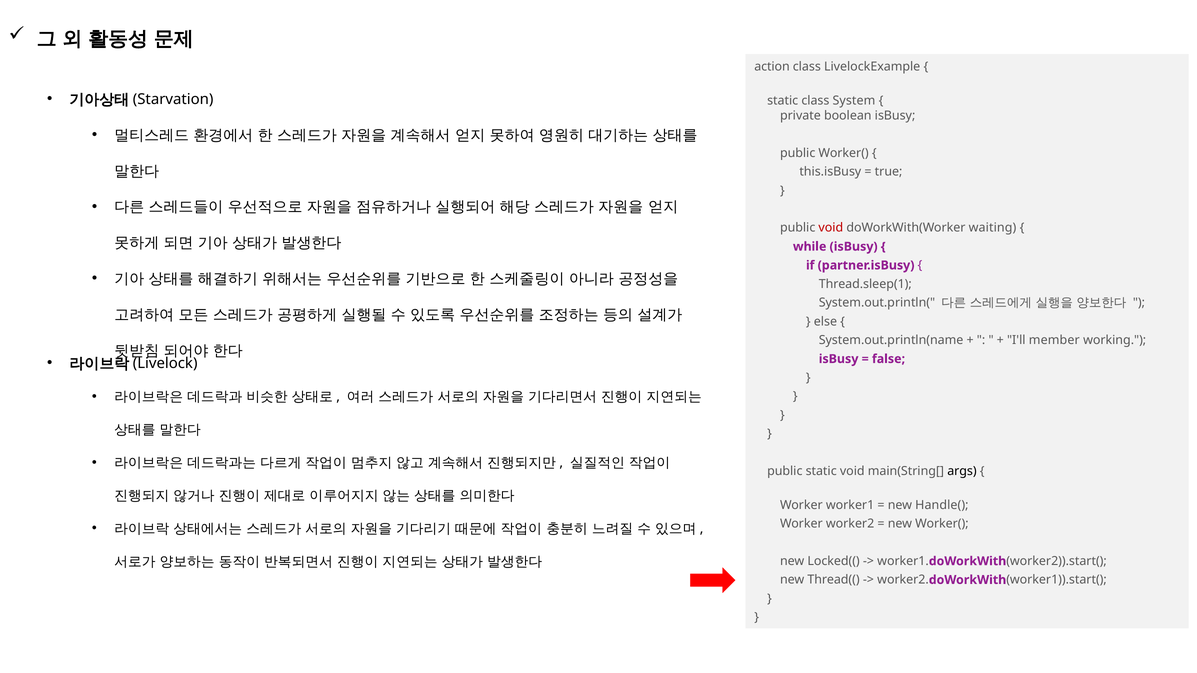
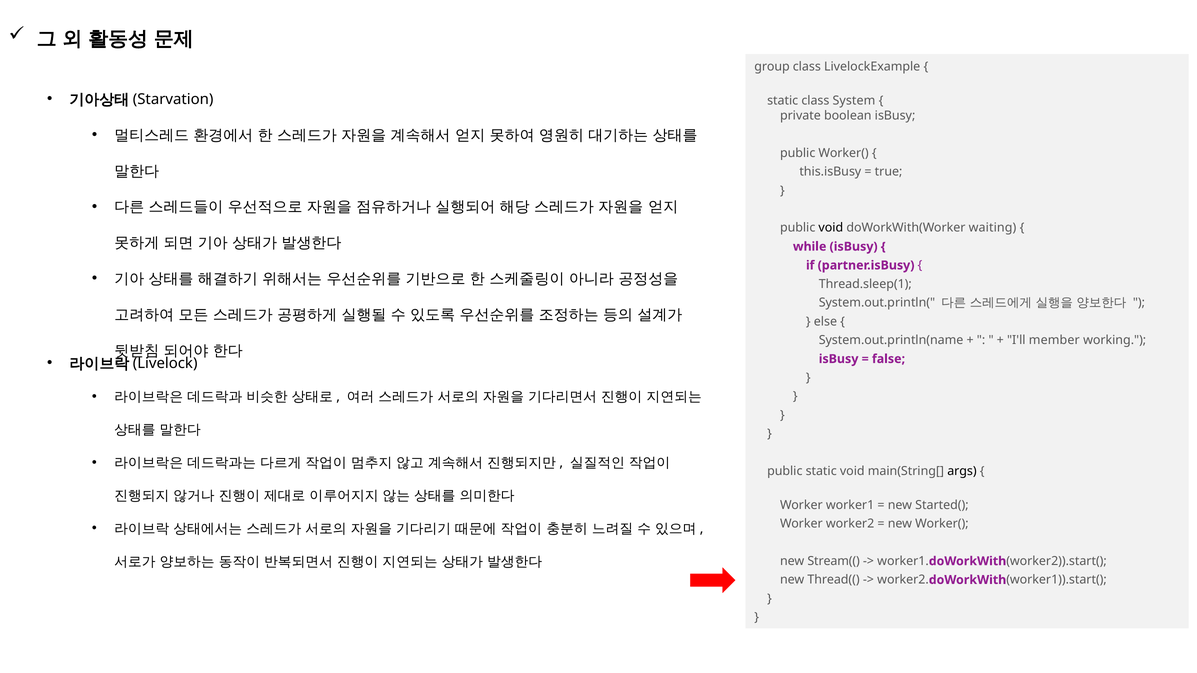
action: action -> group (772, 67)
void colour: red -> black (831, 228)
Handle(: Handle( -> Started( (942, 505)
Locked((: Locked(( -> Stream(( (834, 561)
